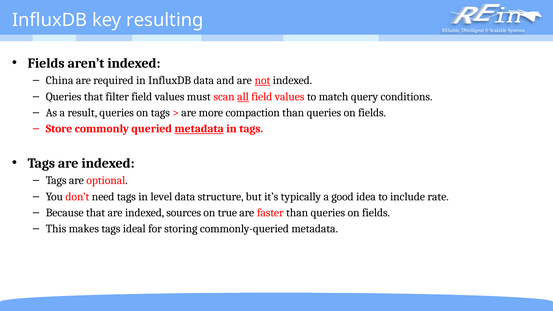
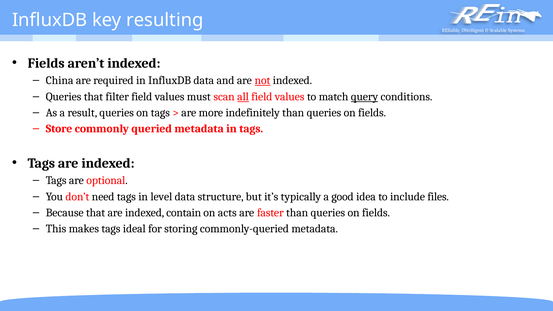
query underline: none -> present (364, 97)
compaction: compaction -> indefinitely (253, 113)
metadata underline: present -> none (199, 129)
rate: rate -> files (438, 197)
sources: sources -> contain (184, 213)
true: true -> acts (227, 213)
